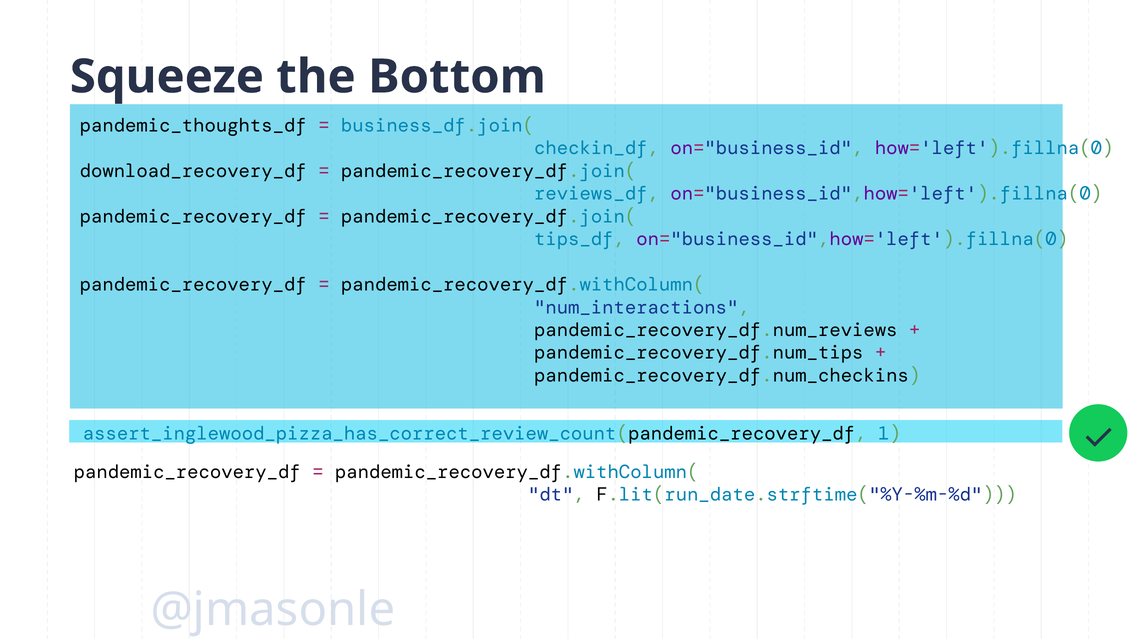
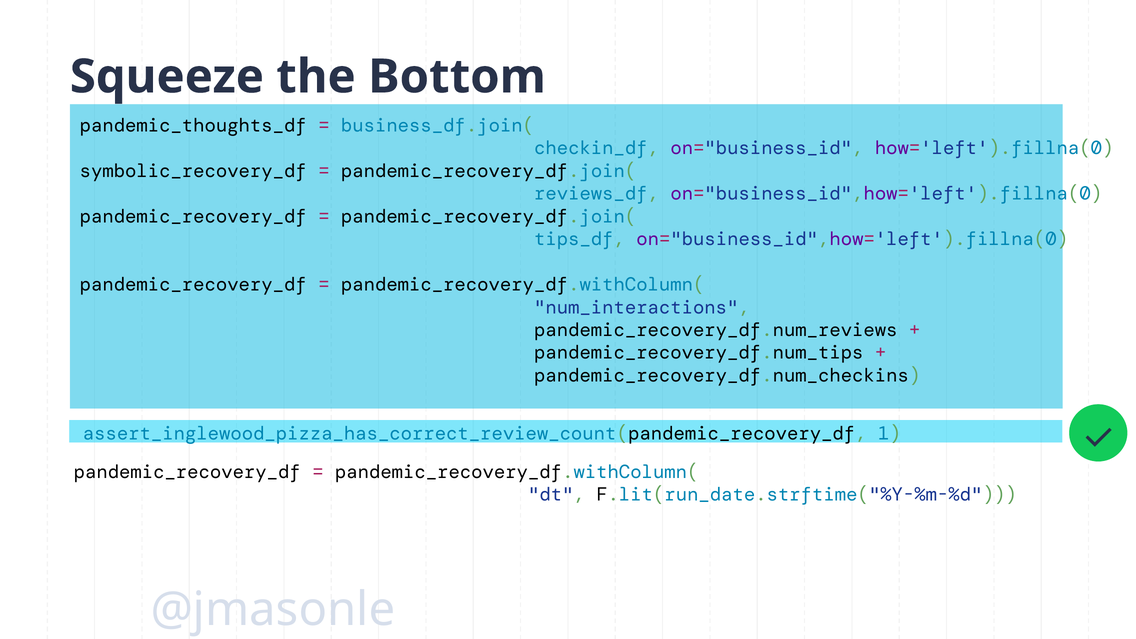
download_recovery_df: download_recovery_df -> symbolic_recovery_df (193, 171)
